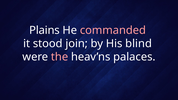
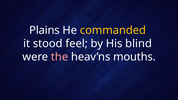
commanded colour: pink -> yellow (113, 30)
join: join -> feel (77, 44)
palaces: palaces -> mouths (134, 57)
